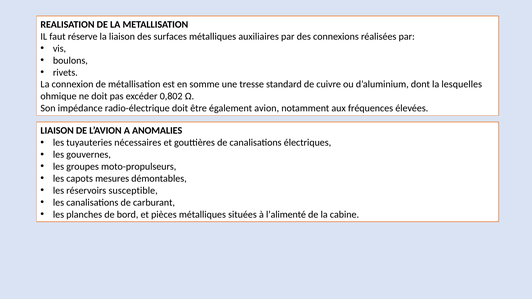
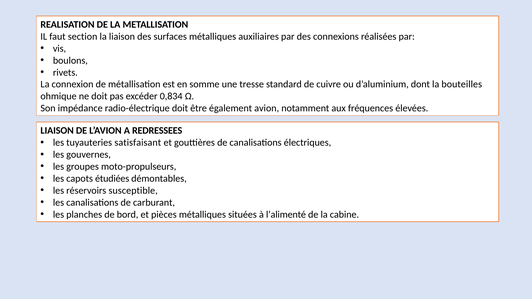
réserve: réserve -> section (83, 37)
lesquelles: lesquelles -> bouteilles (462, 84)
0,802: 0,802 -> 0,834 (171, 96)
ANOMALIES: ANOMALIES -> REDRESSEES (157, 131)
nécessaires: nécessaires -> satisfaisant (138, 143)
mesures: mesures -> étudiées (112, 179)
